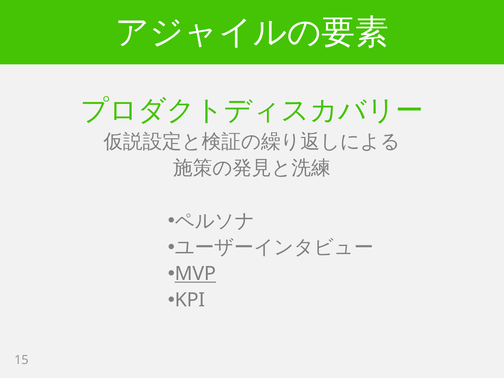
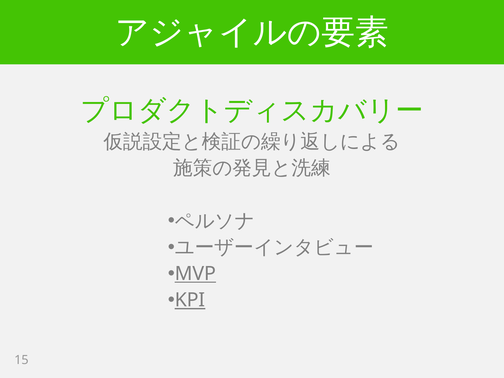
KPI underline: none -> present (190, 300)
